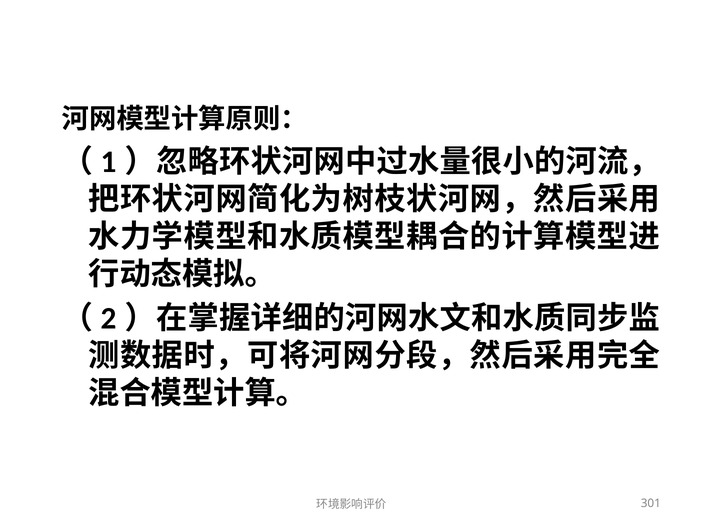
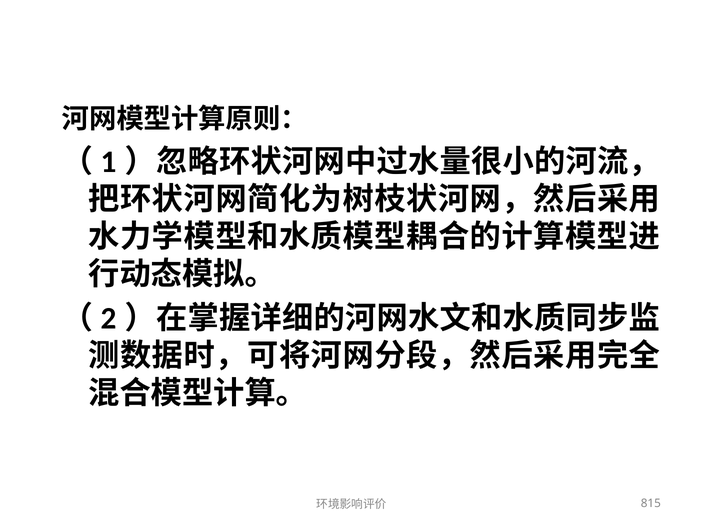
301: 301 -> 815 (651, 503)
